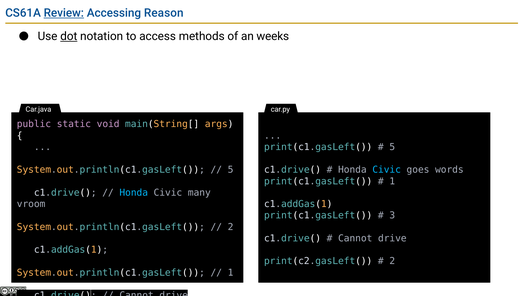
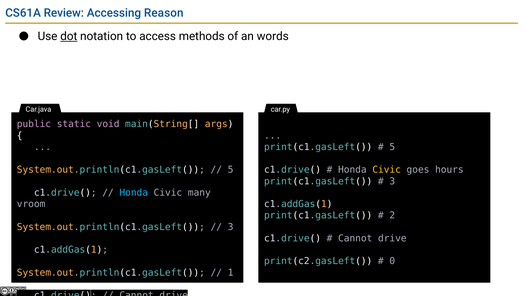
Review underline: present -> none (64, 13)
weeks: weeks -> words (273, 36)
Civic colour: light blue -> yellow (387, 170)
words: words -> hours (449, 170)
1: 1 -> 3 (392, 181)
3: 3 -> 2 (392, 215)
2: 2 -> 3 (231, 227)
2: 2 -> 0 (392, 261)
